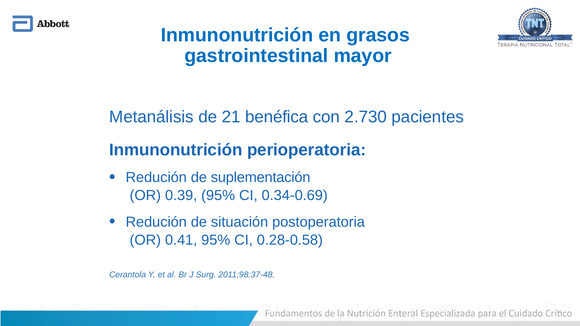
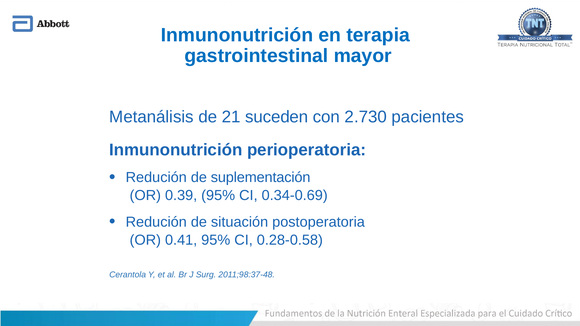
grasos: grasos -> terapia (378, 35)
benéfica: benéfica -> suceden (277, 117)
